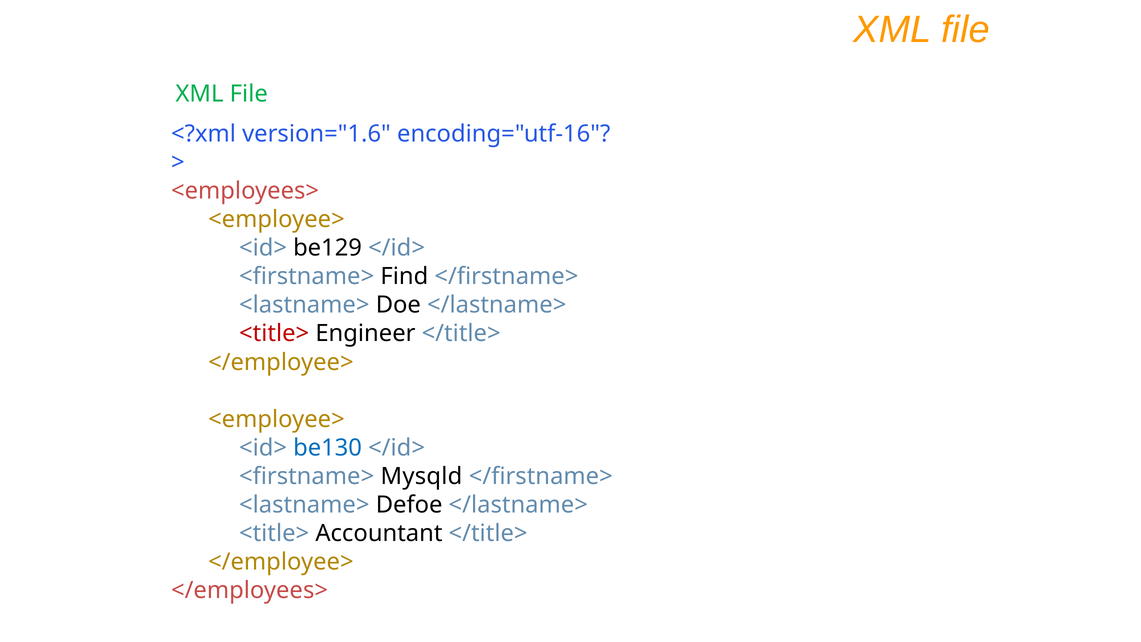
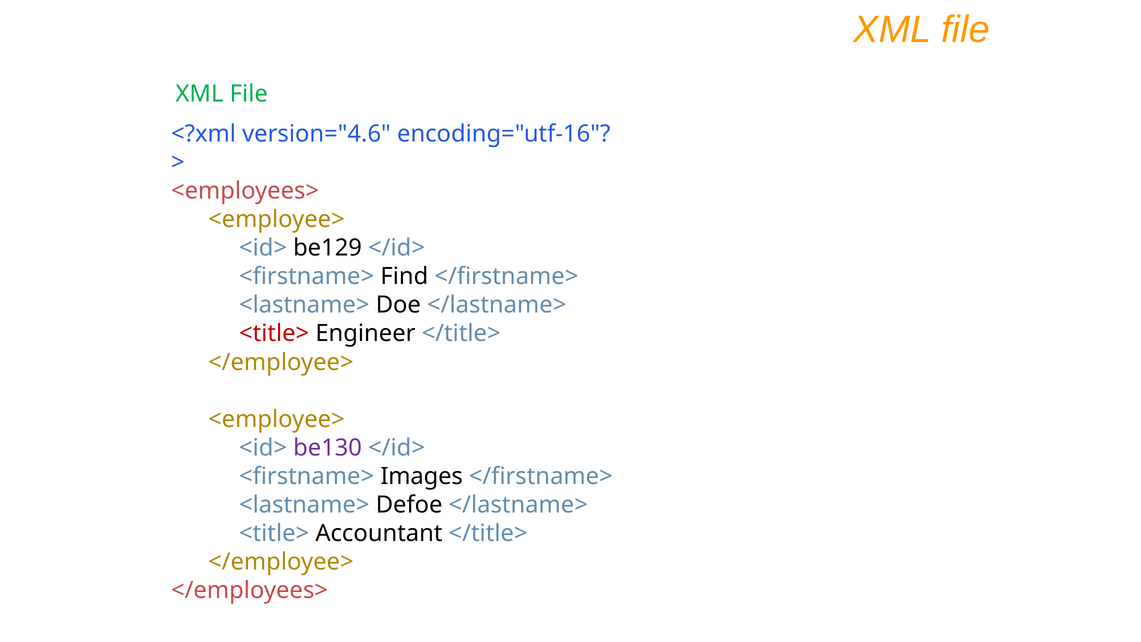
version="1.6: version="1.6 -> version="4.6 (316, 134)
be130 colour: blue -> purple (328, 448)
Mysqld: Mysqld -> Images (422, 476)
